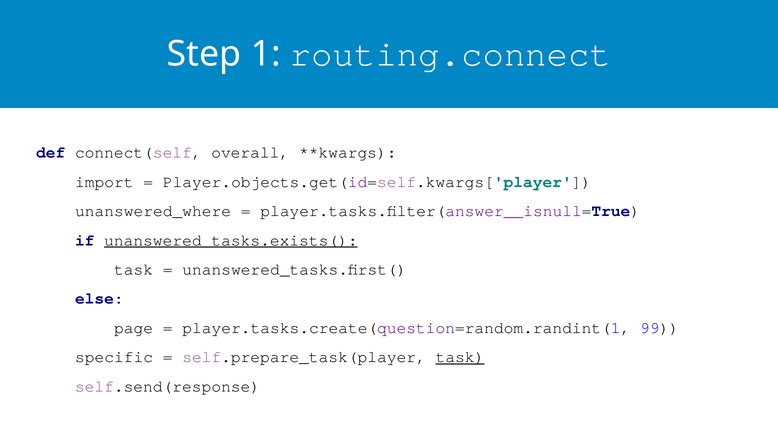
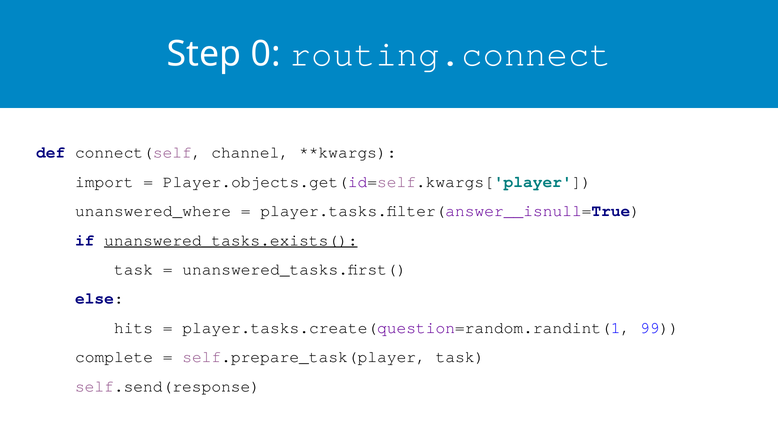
1: 1 -> 0 (266, 54)
overall: overall -> channel (250, 152)
page: page -> hits (134, 328)
specific: specific -> complete (114, 357)
task underline: present -> none (460, 357)
